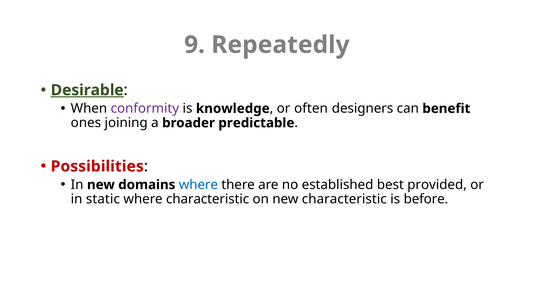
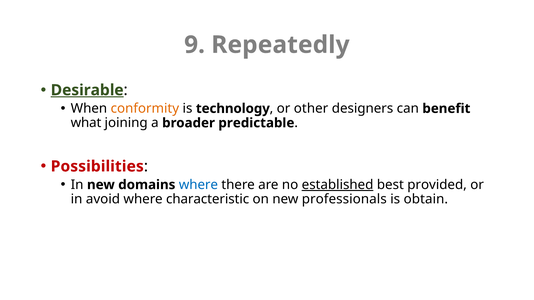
conformity colour: purple -> orange (145, 109)
knowledge: knowledge -> technology (233, 109)
often: often -> other (311, 109)
ones: ones -> what (86, 123)
established underline: none -> present (338, 185)
static: static -> avoid (103, 199)
new characteristic: characteristic -> professionals (344, 199)
before: before -> obtain (426, 199)
